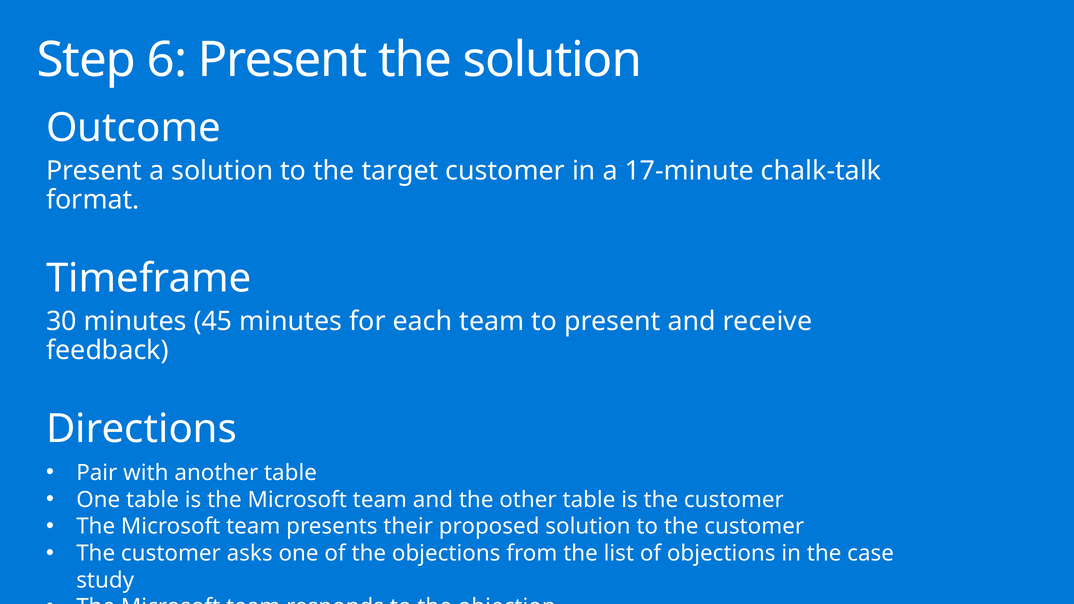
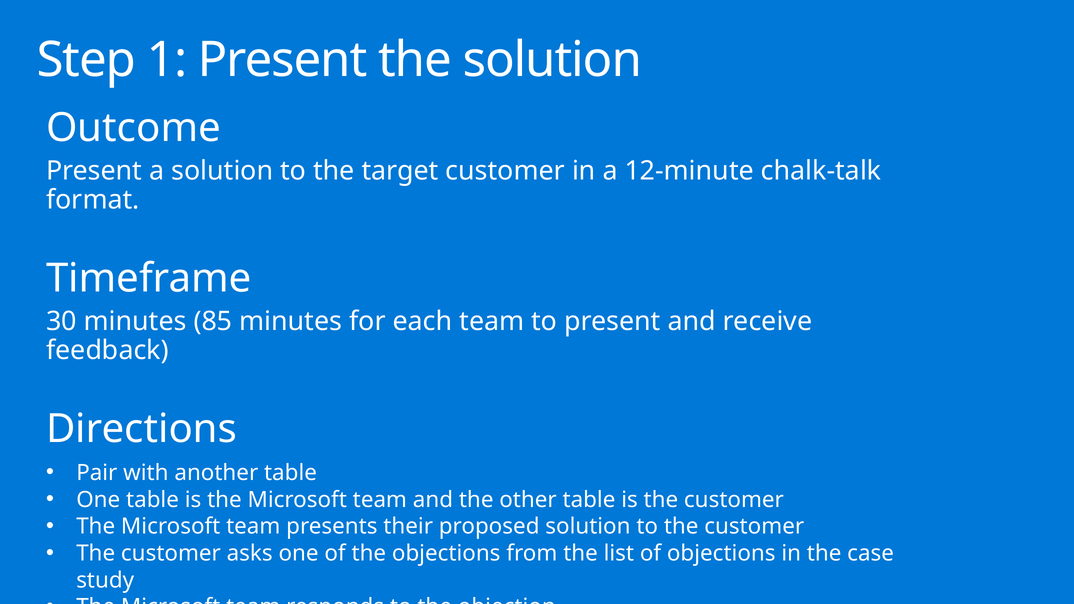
6: 6 -> 1 (167, 60)
17-minute: 17-minute -> 12-minute (689, 171)
45: 45 -> 85 (213, 322)
